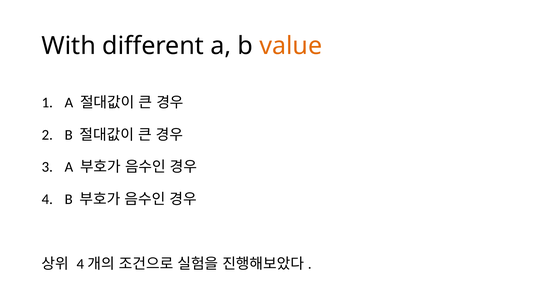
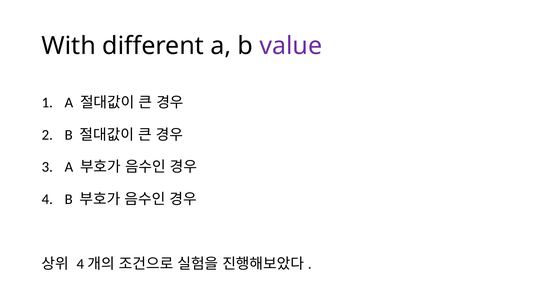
value colour: orange -> purple (291, 46)
